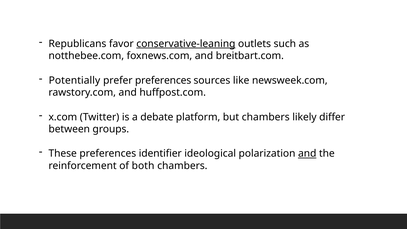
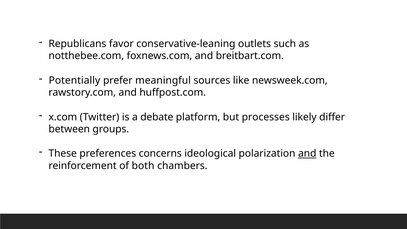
conservative-leaning underline: present -> none (186, 44)
prefer preferences: preferences -> meaningful (163, 80)
but chambers: chambers -> processes (266, 117)
identifier: identifier -> concerns (160, 154)
